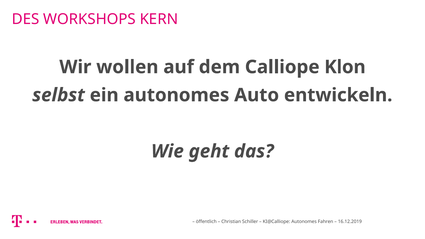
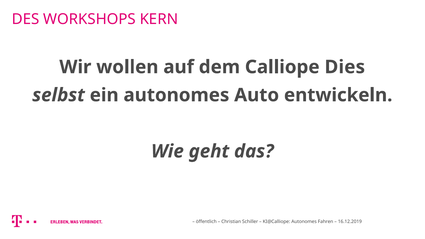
Klon: Klon -> Dies (345, 67)
